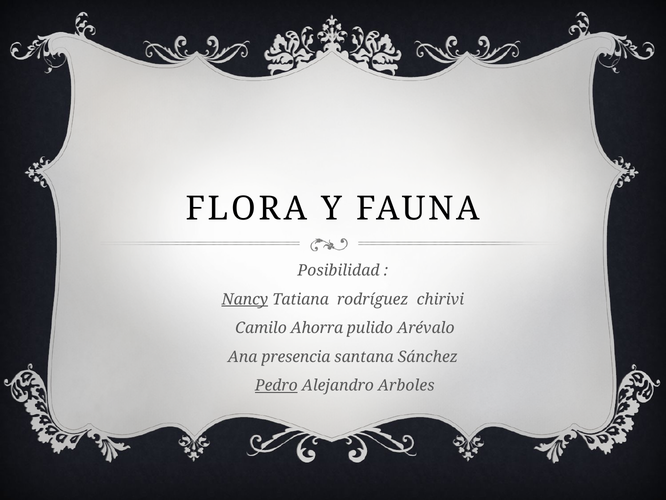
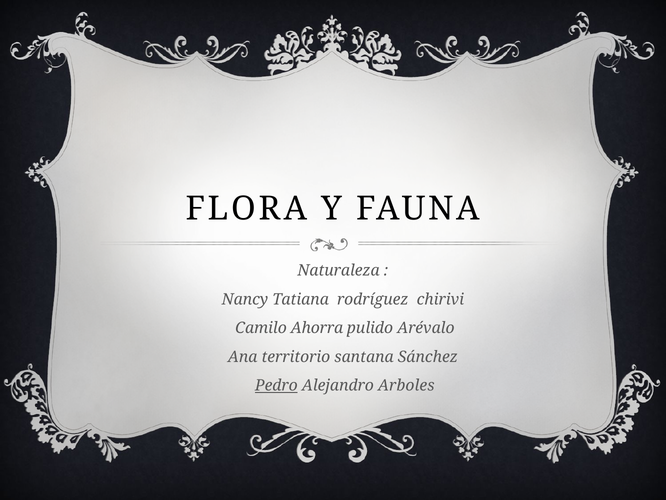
Posibilidad: Posibilidad -> Naturaleza (339, 270)
Nancy underline: present -> none (245, 299)
presencia: presencia -> territorio (296, 357)
